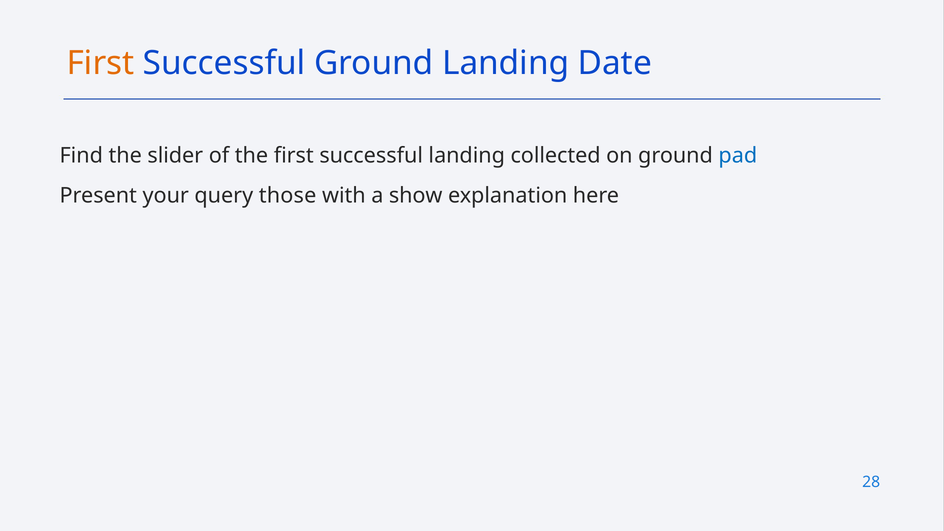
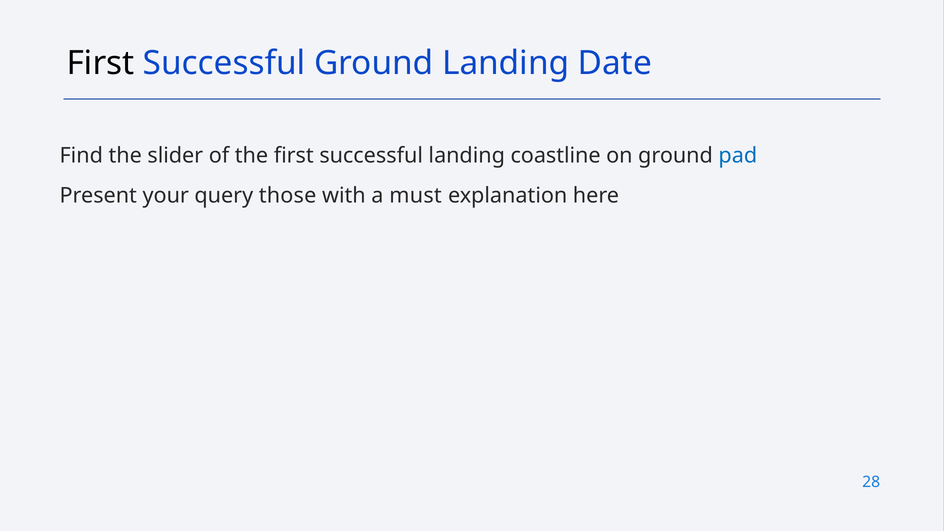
First colour: orange -> black (100, 63)
collected: collected -> coastline (556, 156)
show: show -> must (416, 196)
